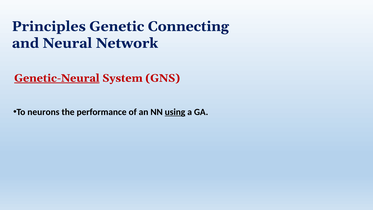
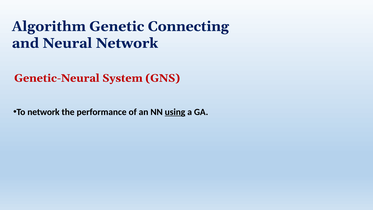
Principles: Principles -> Algorithm (49, 26)
Genetic-Neural underline: present -> none (57, 78)
To neurons: neurons -> network (44, 112)
